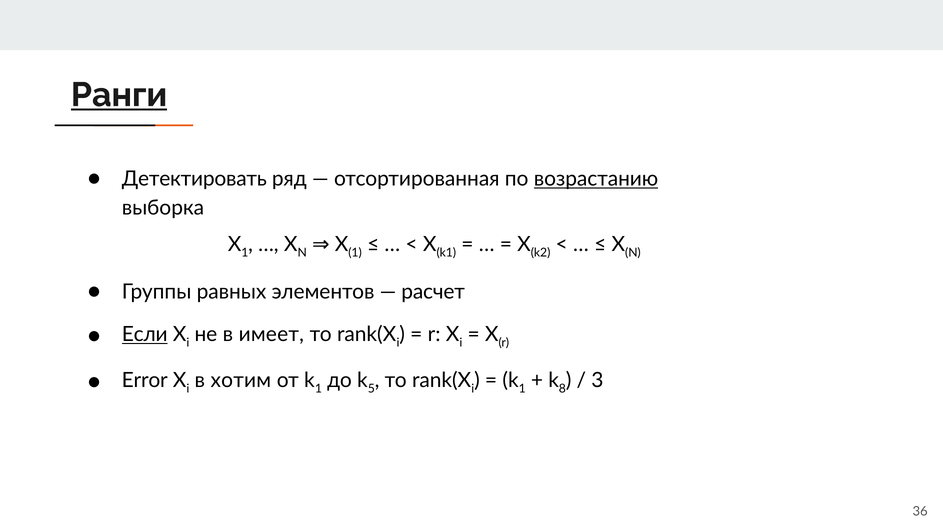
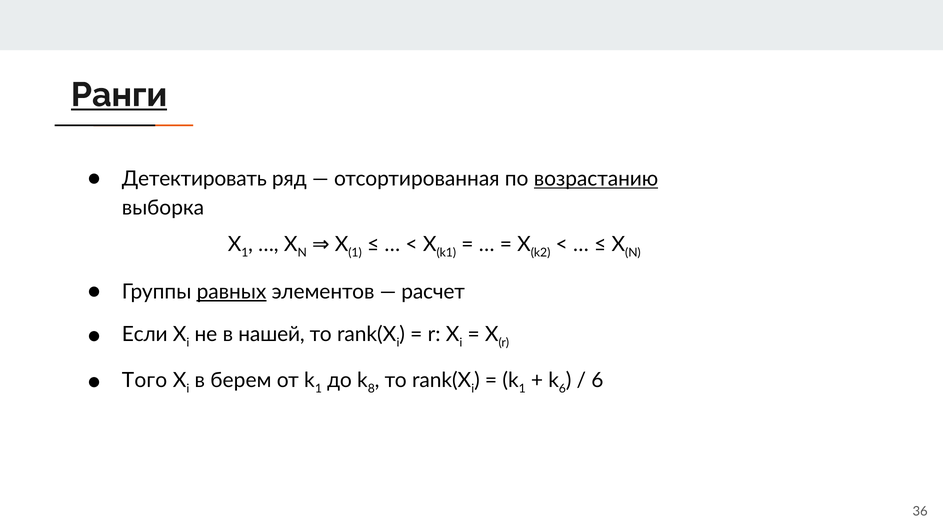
равных underline: none -> present (231, 292)
Если underline: present -> none (145, 334)
имеет: имеет -> нашей (271, 334)
Error: Error -> Того (145, 380)
хотим: хотим -> берем (241, 380)
5: 5 -> 8 (371, 388)
8: 8 -> 6 (562, 388)
3: 3 -> 6 (597, 380)
